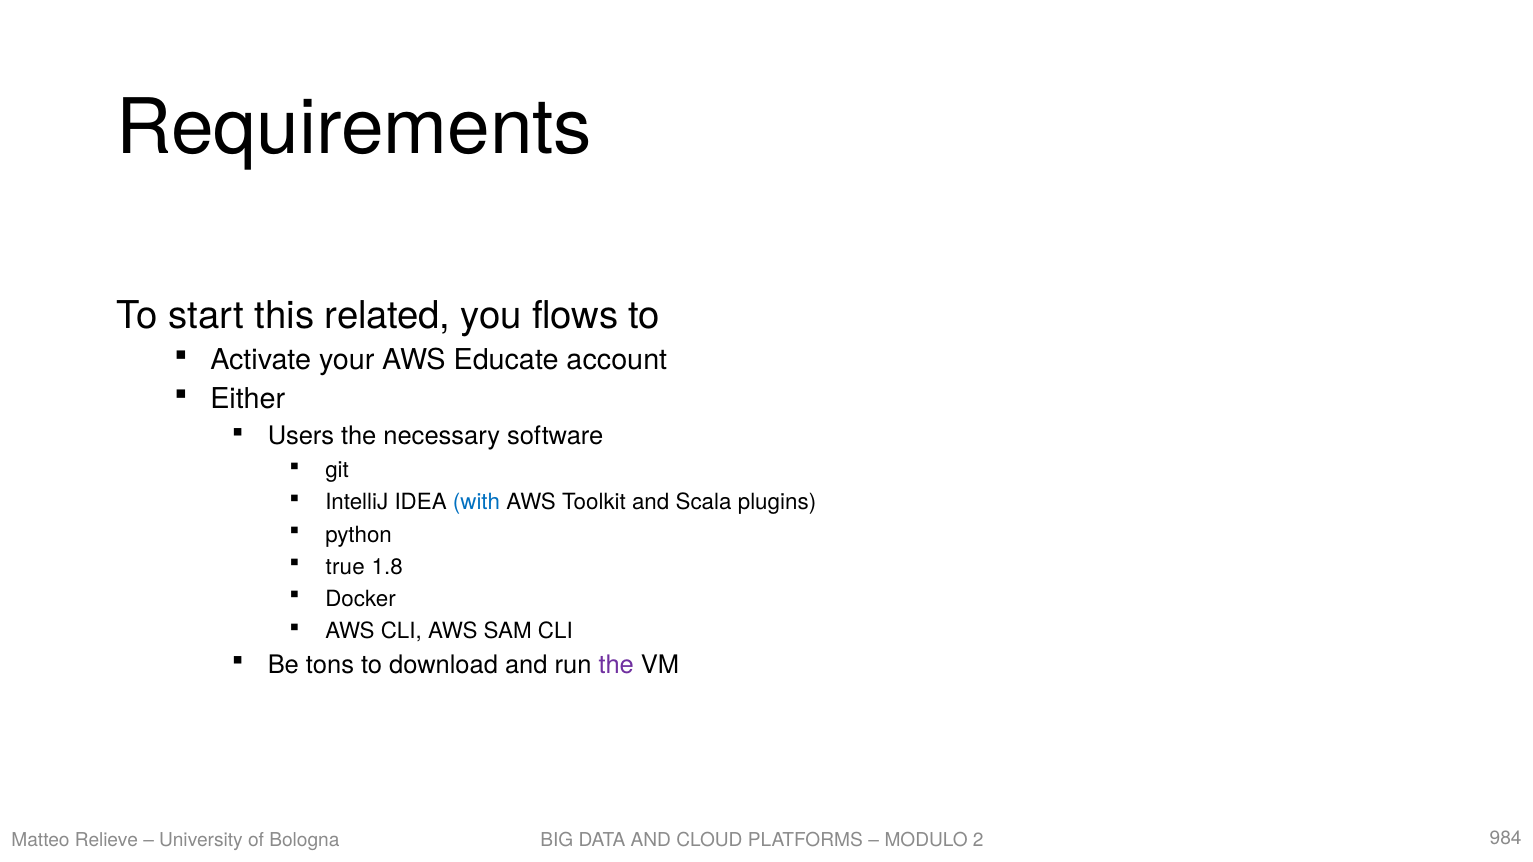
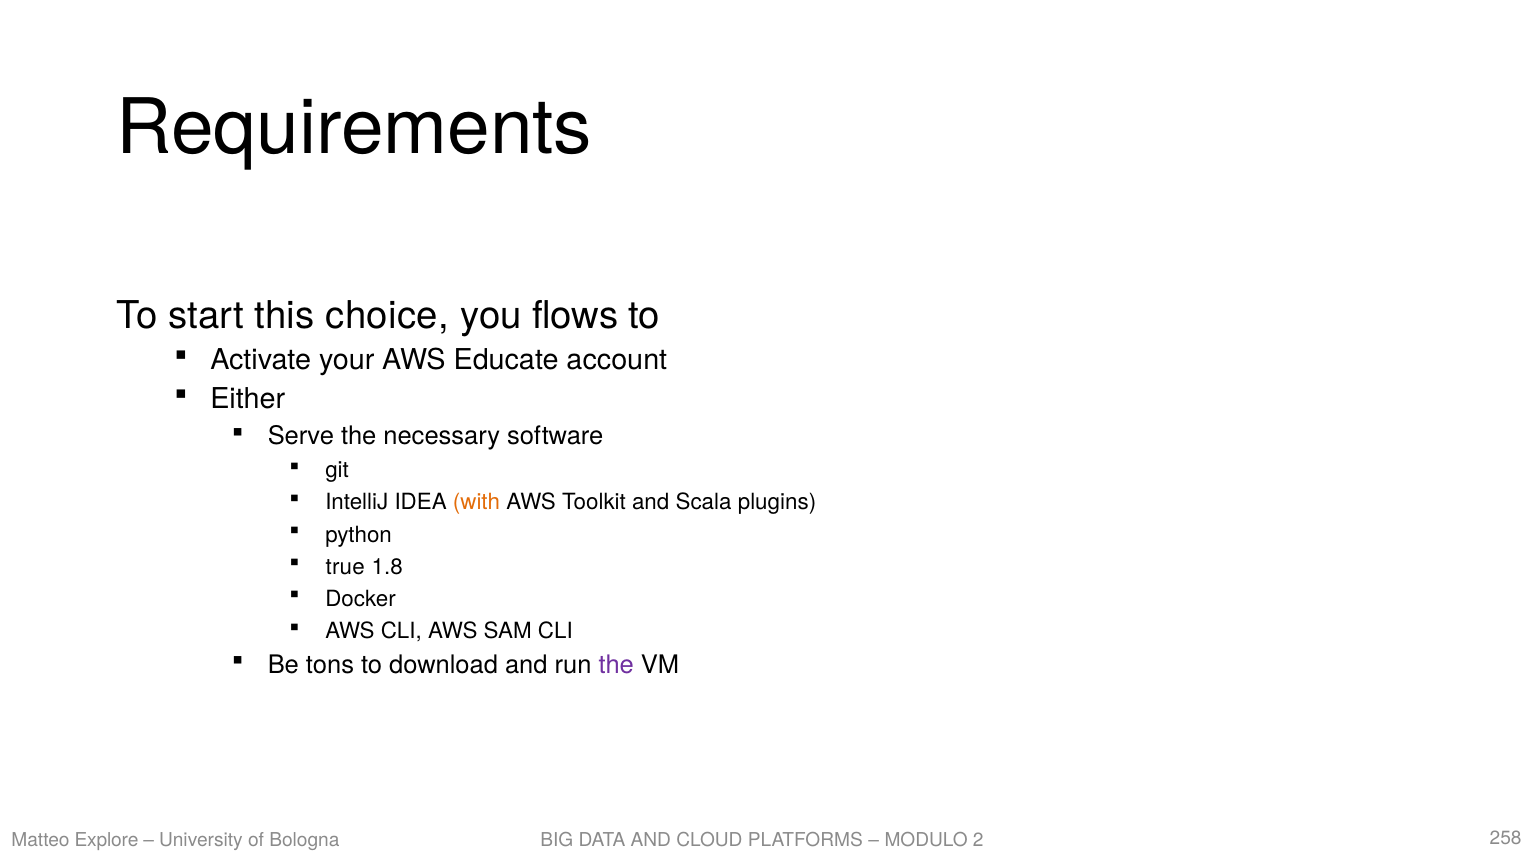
related: related -> choice (387, 316)
Users: Users -> Serve (301, 437)
with colour: blue -> orange (477, 503)
Relieve: Relieve -> Explore (107, 841)
984: 984 -> 258 (1506, 838)
